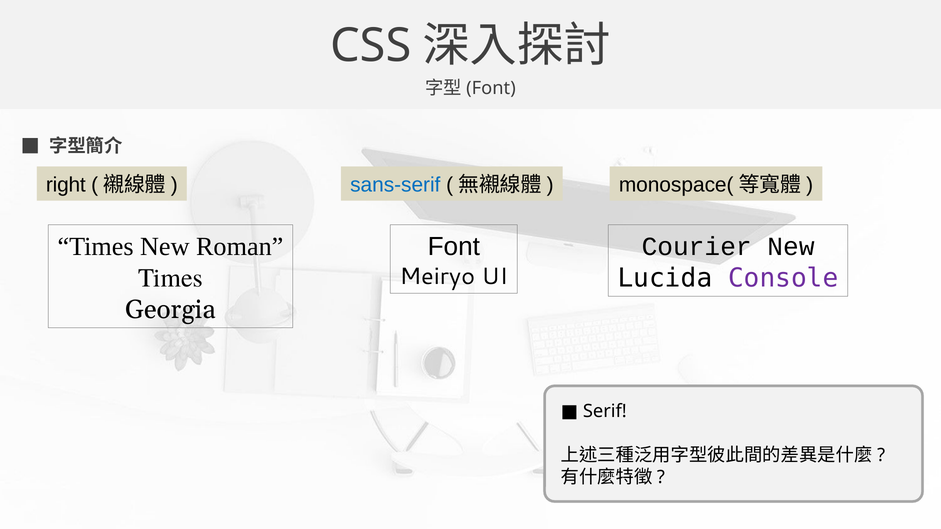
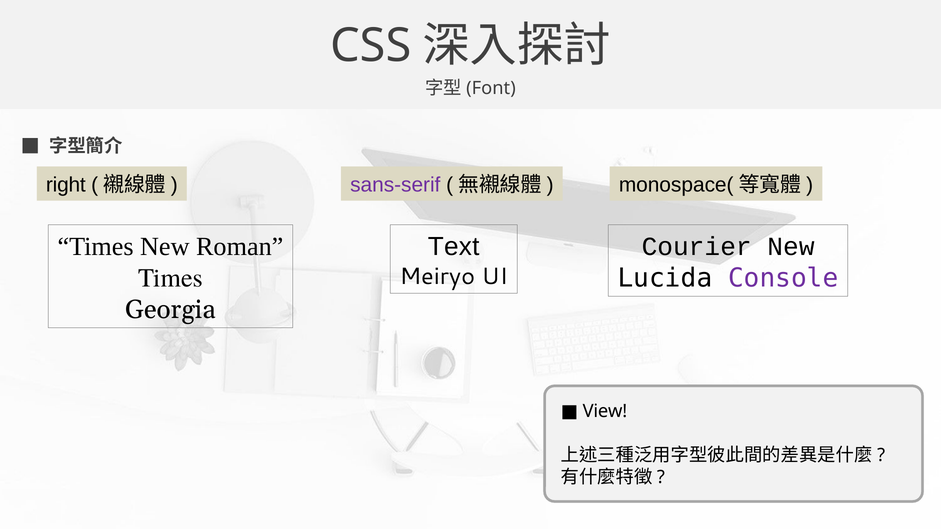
sans-serif colour: blue -> purple (395, 185)
Font: Font -> Text (454, 247)
Serif: Serif -> View (605, 412)
